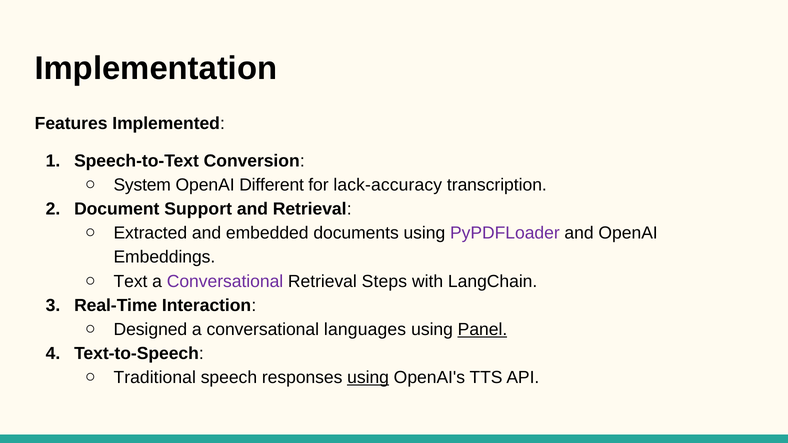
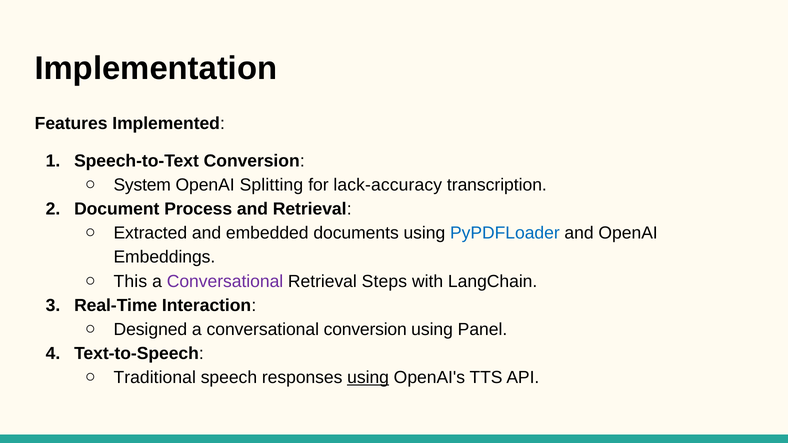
Different: Different -> Splitting (271, 185)
Support: Support -> Process (198, 209)
PyPDFLoader colour: purple -> blue (505, 233)
Text: Text -> This (130, 281)
conversational languages: languages -> conversion (365, 330)
Panel underline: present -> none (482, 330)
